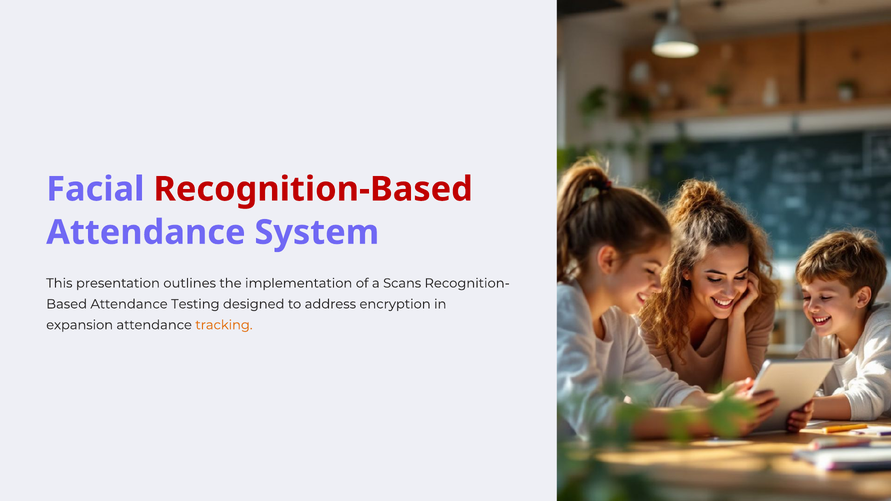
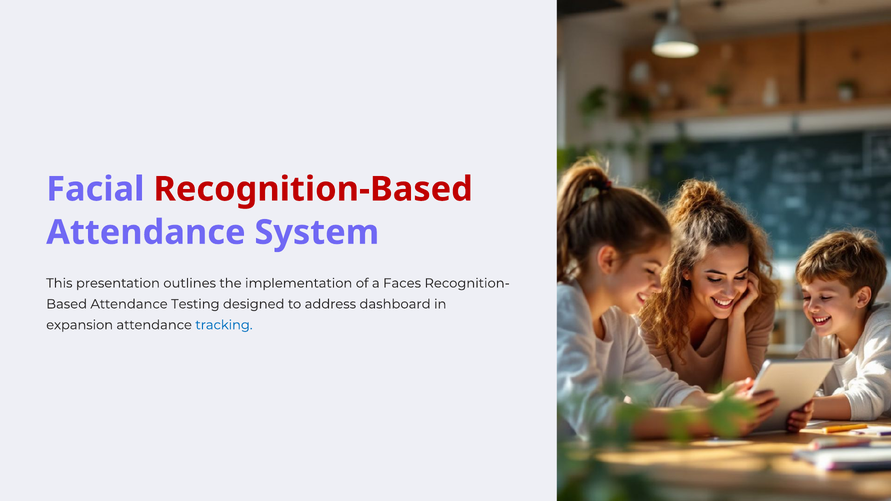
Scans: Scans -> Faces (402, 283)
encryption: encryption -> dashboard (395, 304)
tracking colour: orange -> blue (224, 325)
